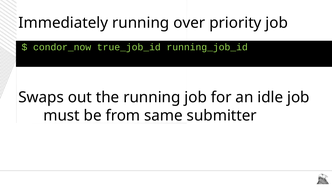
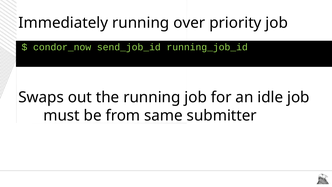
true_job_id: true_job_id -> send_job_id (129, 47)
